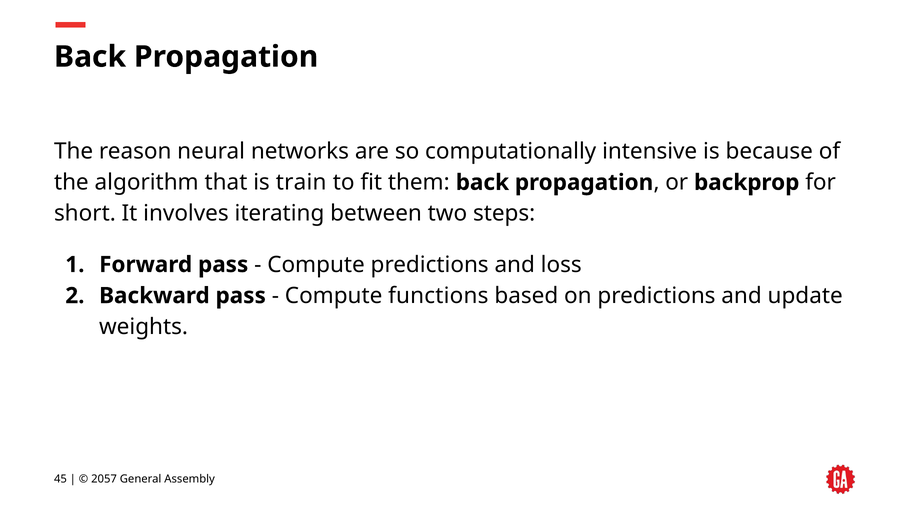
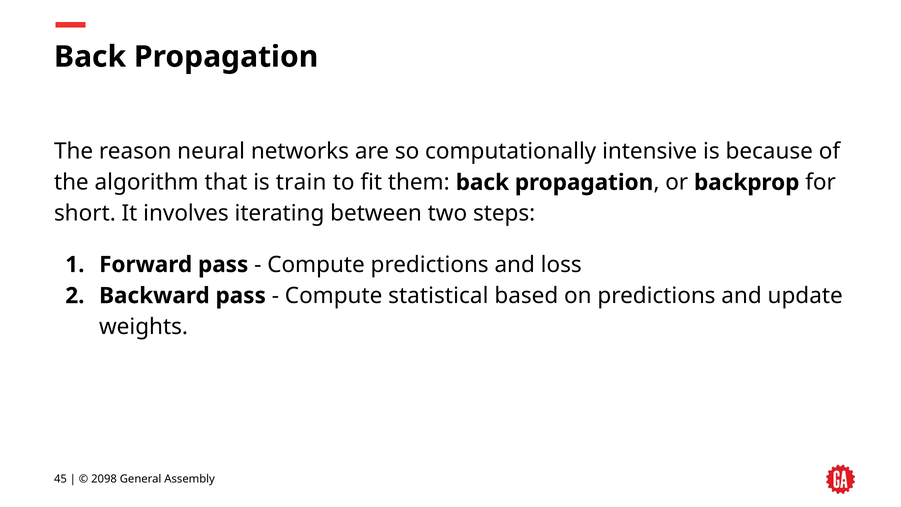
functions: functions -> statistical (438, 296)
2057: 2057 -> 2098 (104, 479)
